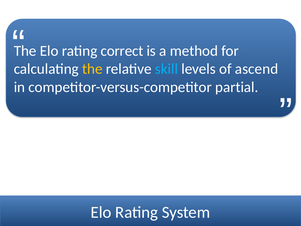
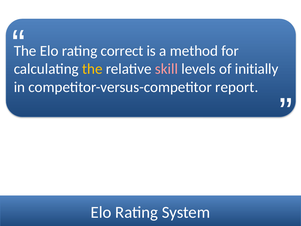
skill colour: light blue -> pink (166, 69)
ascend: ascend -> initially (257, 69)
partial: partial -> report (237, 87)
